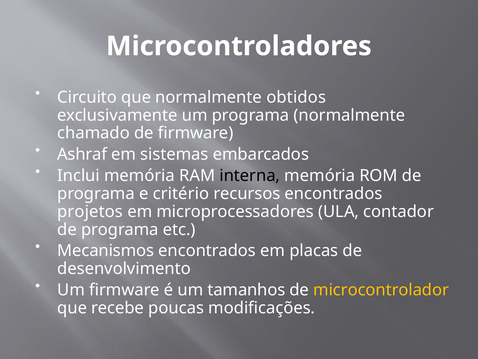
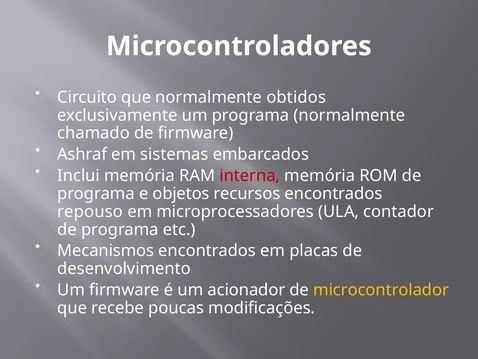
interna colour: black -> red (250, 175)
critério: critério -> objetos (181, 193)
projetos: projetos -> repouso (90, 211)
tamanhos: tamanhos -> acionador (246, 290)
